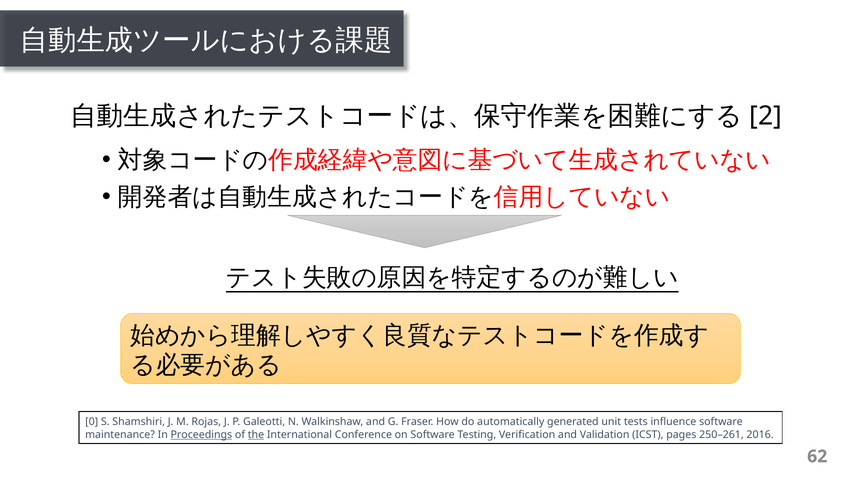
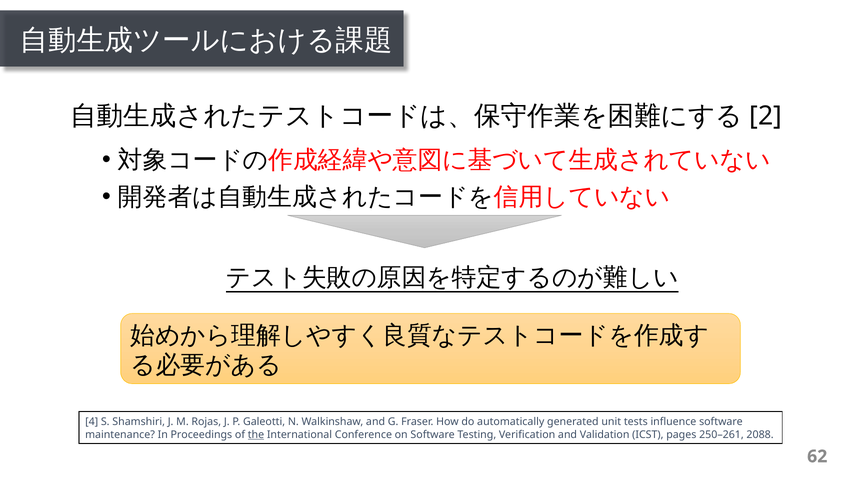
0: 0 -> 4 (92, 422)
Proceedings underline: present -> none (201, 434)
2016: 2016 -> 2088 (760, 434)
